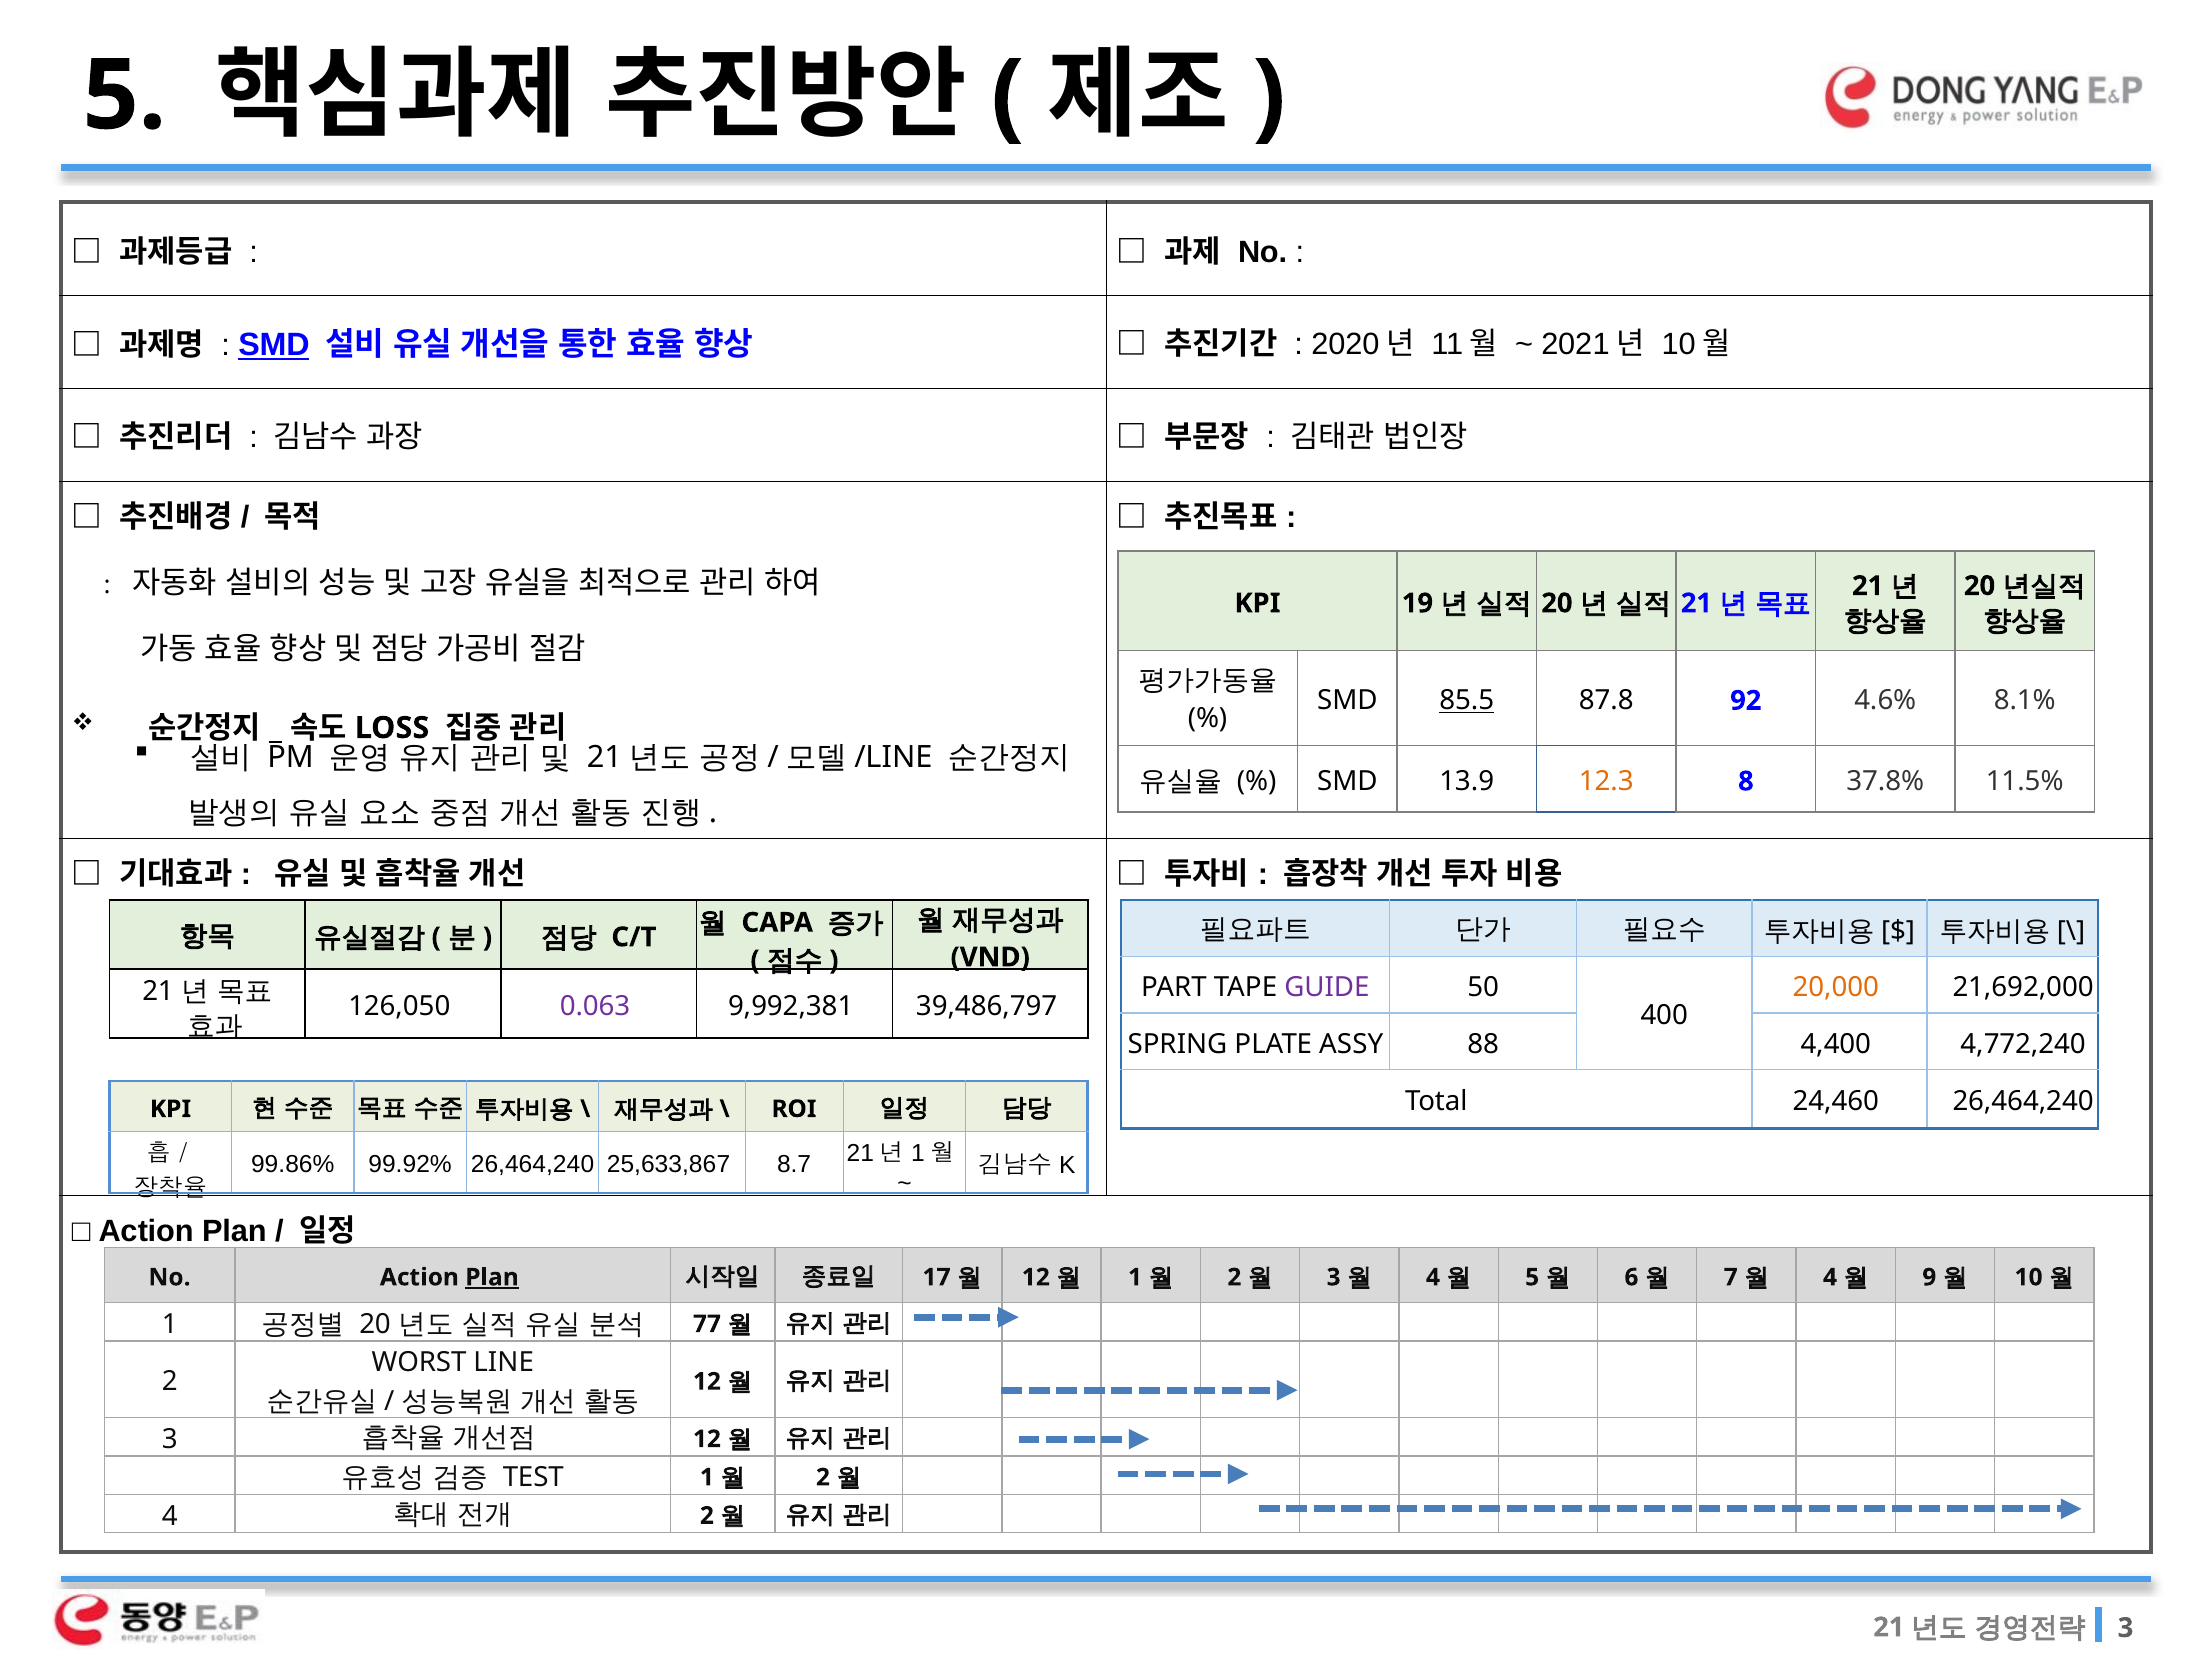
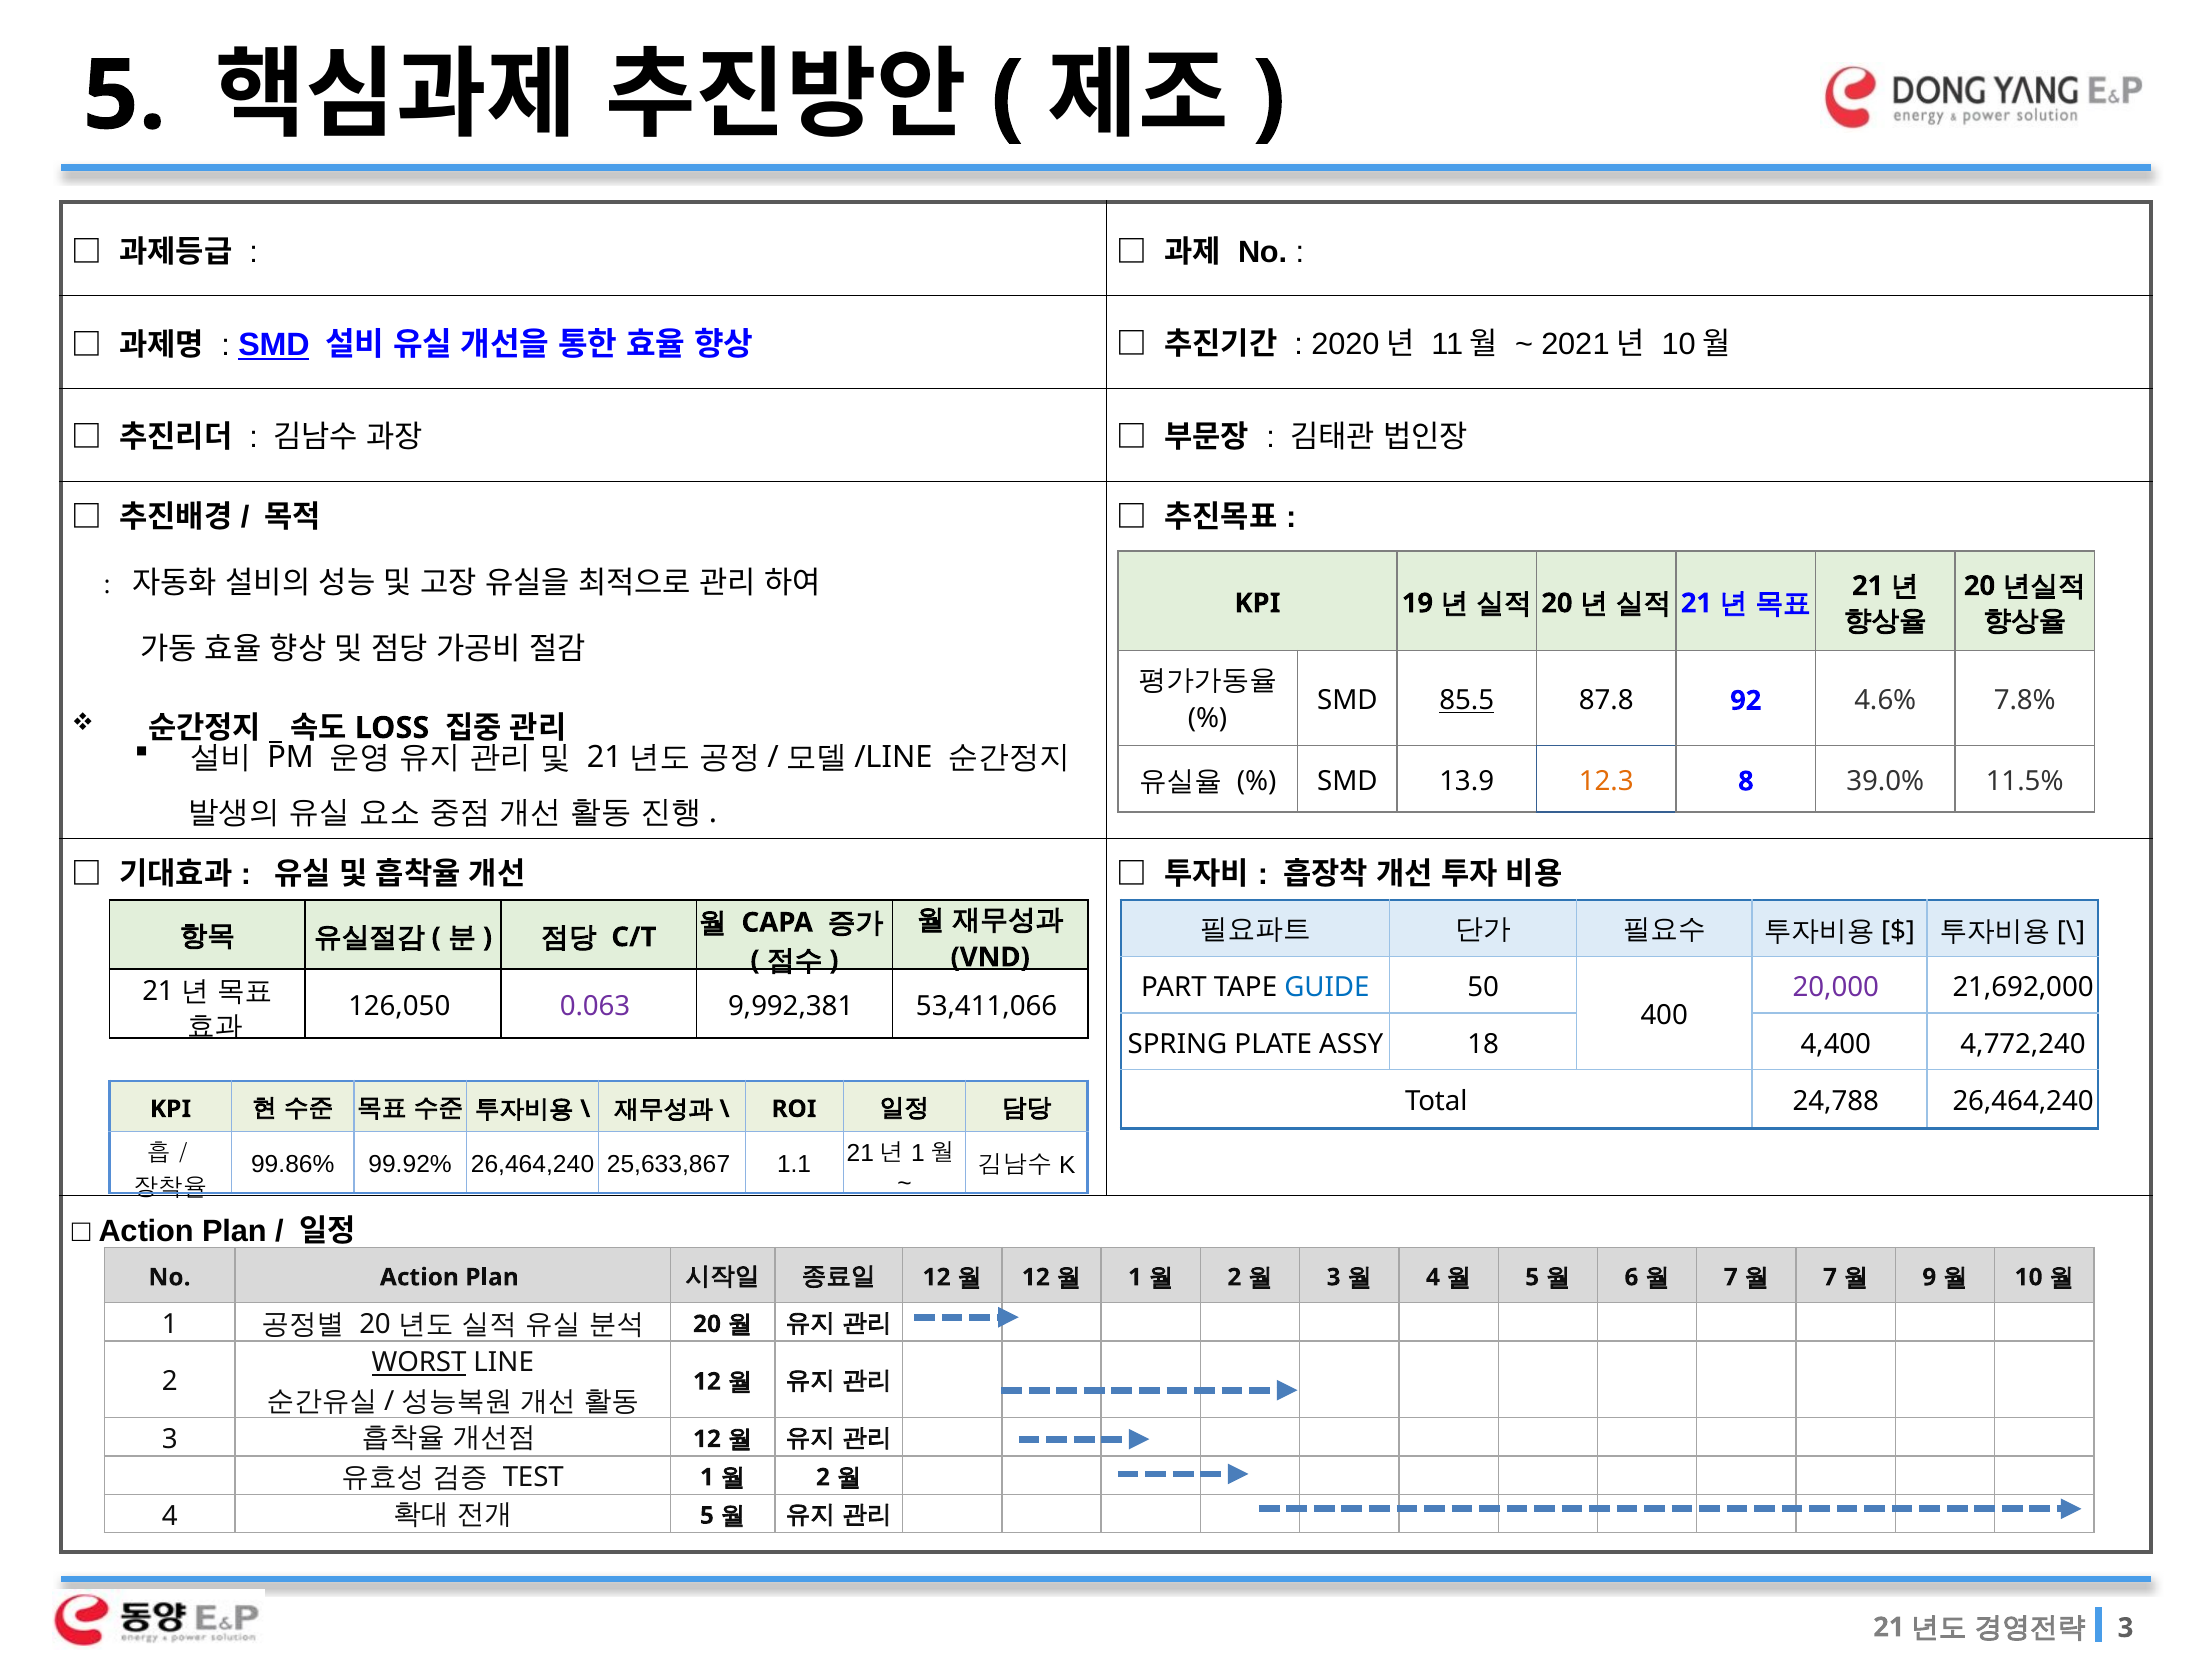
8.1%: 8.1% -> 7.8% (2025, 701)
37.8%: 37.8% -> 39.0% (1885, 781)
GUIDE colour: purple -> blue (1327, 987)
20,000 colour: orange -> purple (1836, 987)
39,486,797: 39,486,797 -> 53,411,066 (987, 1006)
88: 88 -> 18 (1483, 1044)
24,460: 24,460 -> 24,788 (1836, 1102)
8.7: 8.7 -> 1.1 (794, 1164)
Plan underline: present -> none (492, 1277)
17: 17 -> 12 (937, 1277)
4: 4 -> 7 (1830, 1277)
77: 77 -> 20 (707, 1324)
WORST underline: none -> present (419, 1363)
2: 2 -> 5 (707, 1516)
